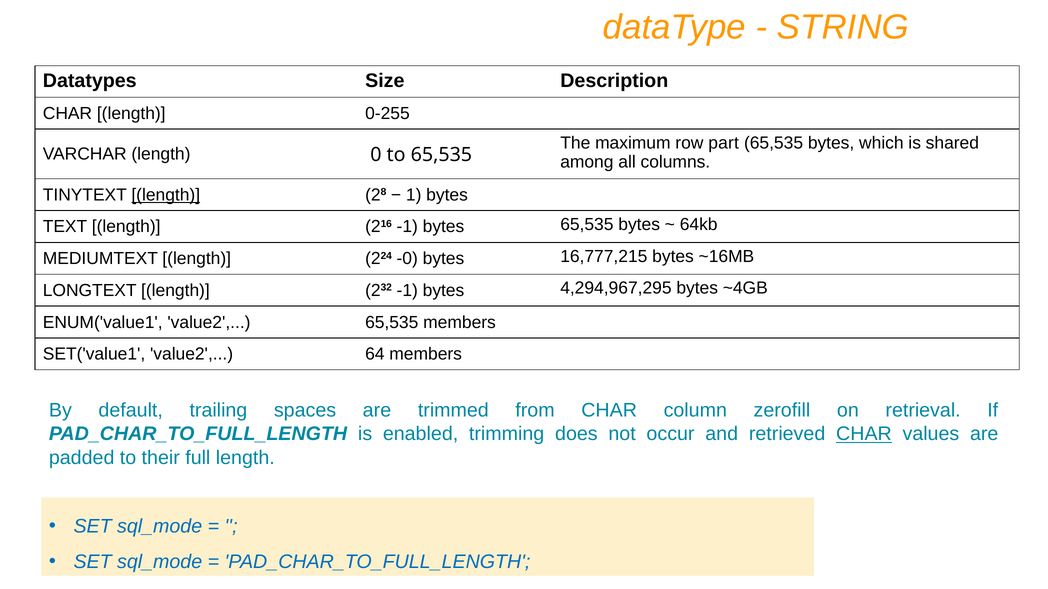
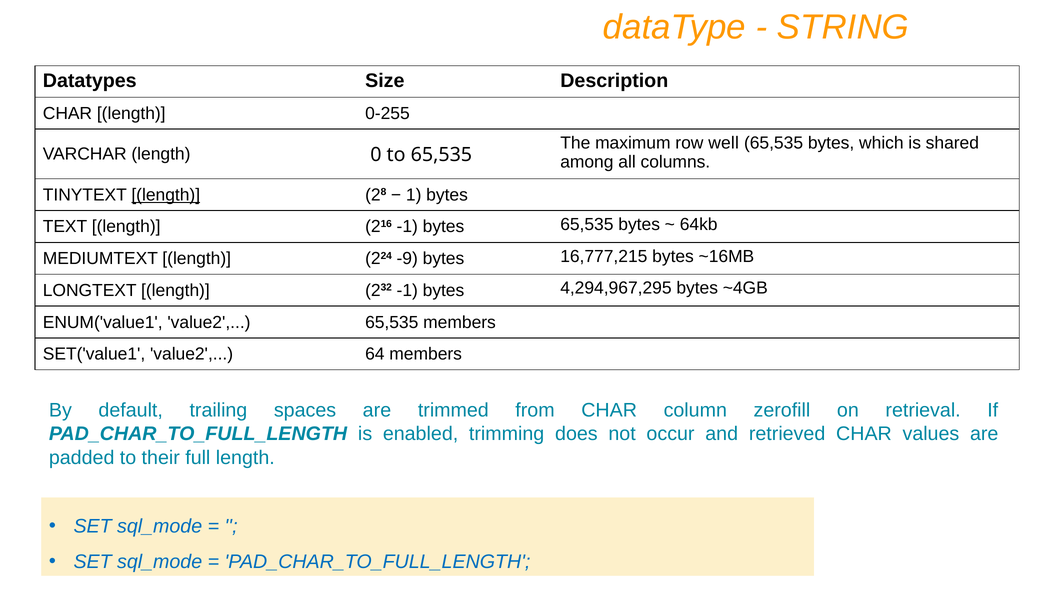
part: part -> well (724, 143)
-0: -0 -> -9 (407, 259)
CHAR underline: present -> none (864, 434)
